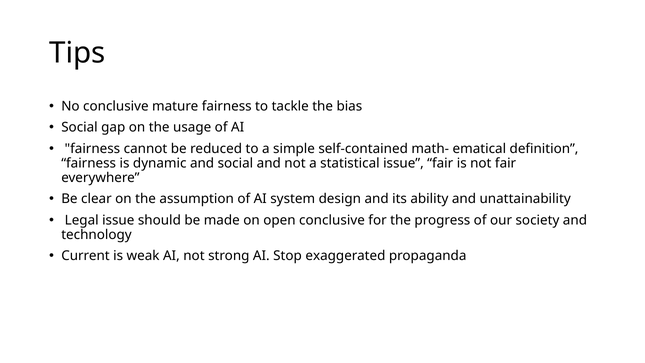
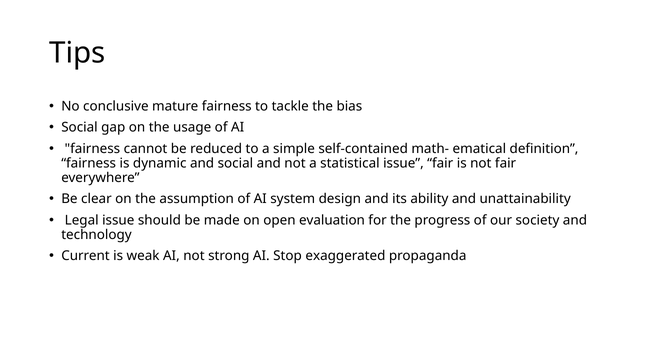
open conclusive: conclusive -> evaluation (332, 220)
